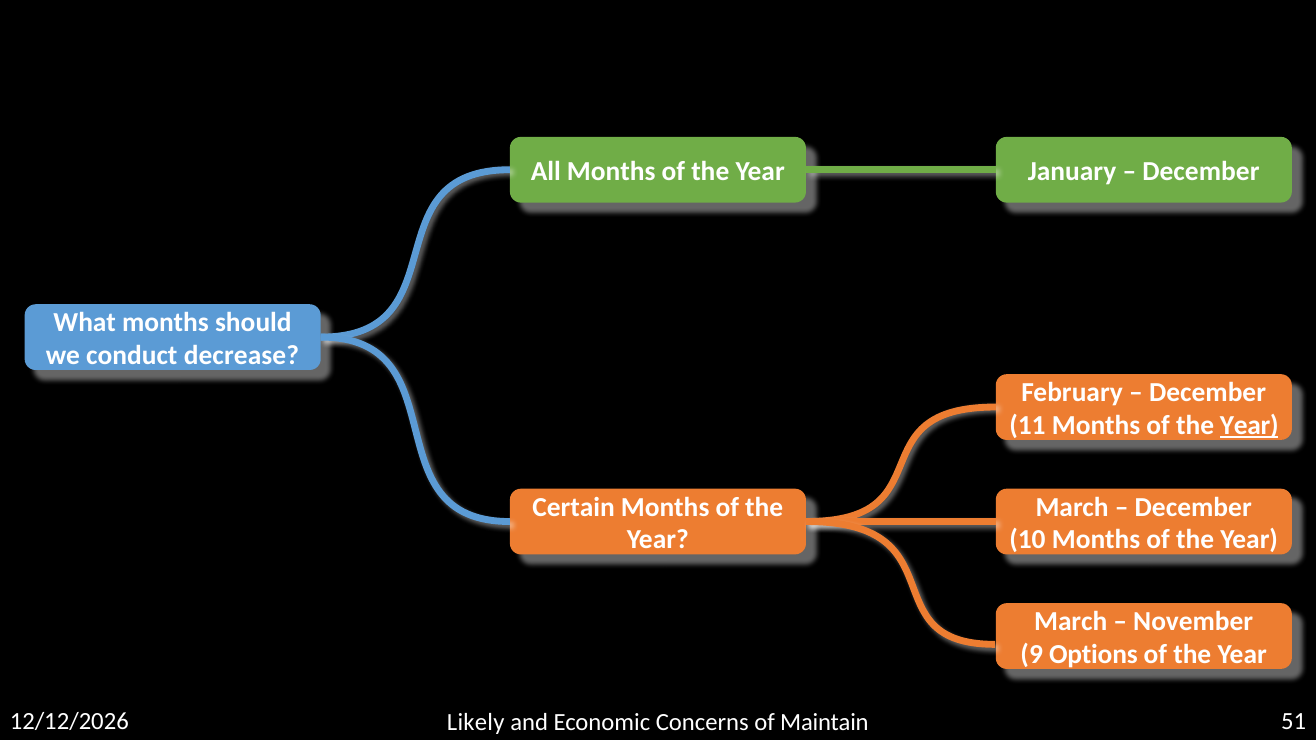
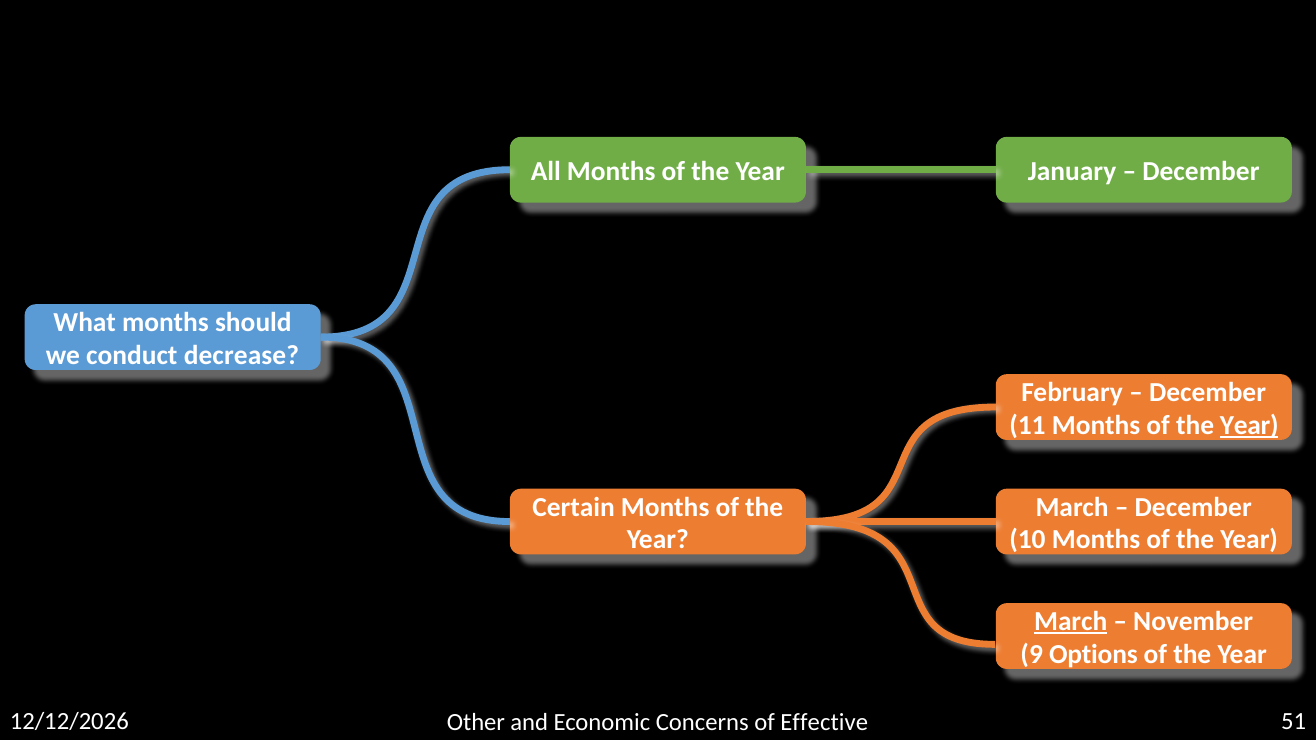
March underline: none -> present (1071, 622)
Likely: Likely -> Other (476, 722)
Maintain: Maintain -> Effective (824, 722)
